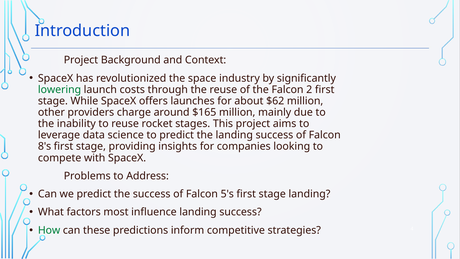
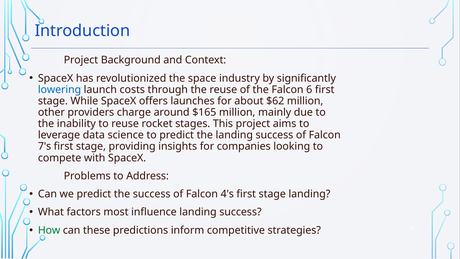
lowering colour: green -> blue (60, 90)
2: 2 -> 6 (309, 90)
8's: 8's -> 7's (45, 146)
5's: 5's -> 4's (227, 194)
